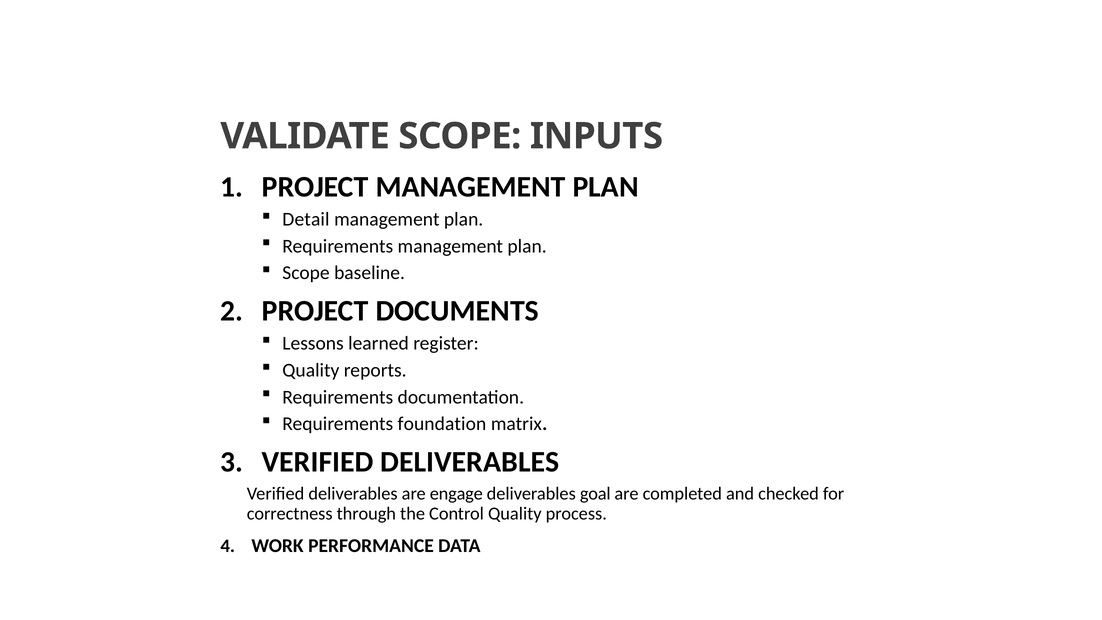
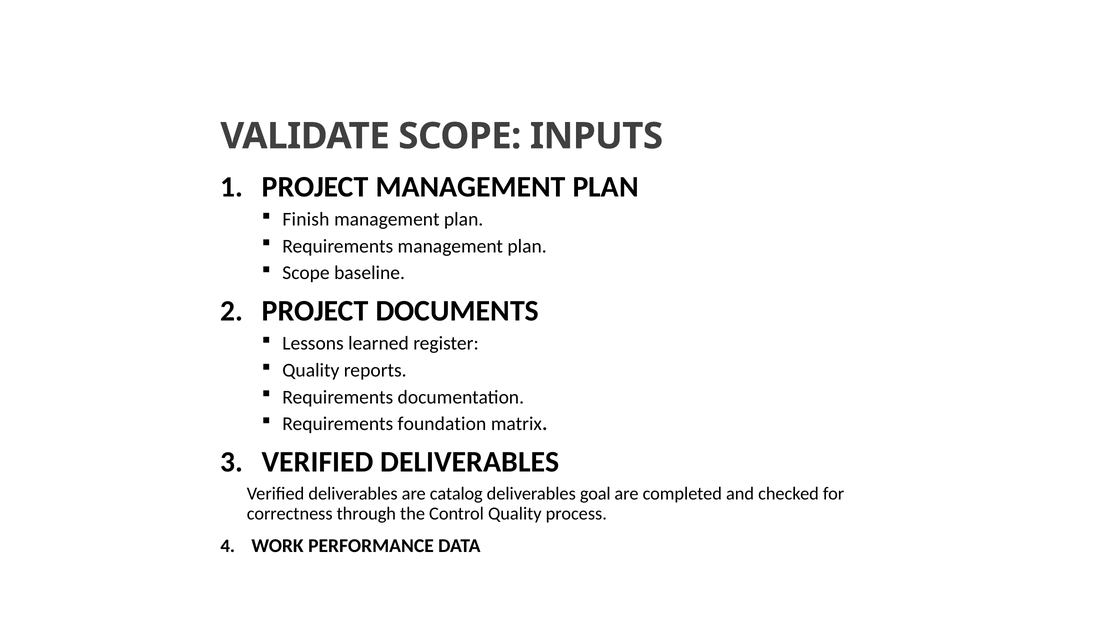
Detail: Detail -> Finish (306, 219)
engage: engage -> catalog (456, 494)
